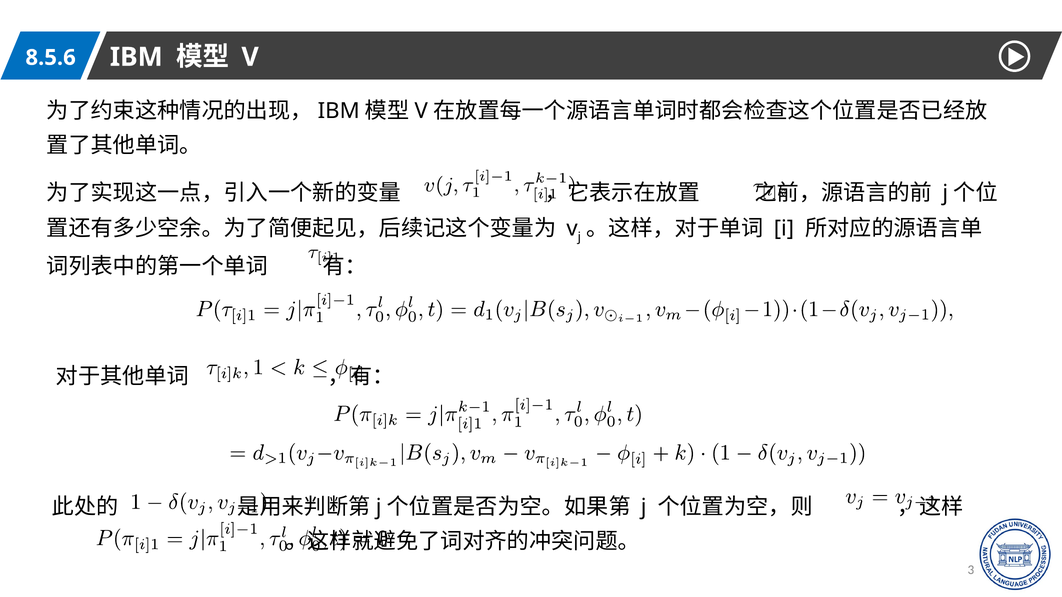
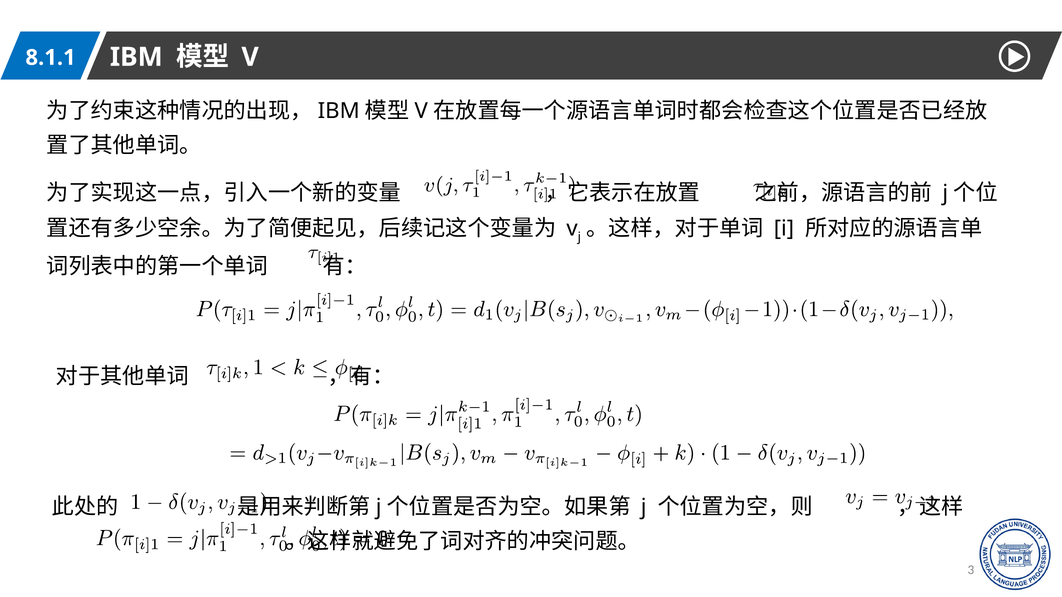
8.5.6: 8.5.6 -> 8.1.1 (51, 58)
